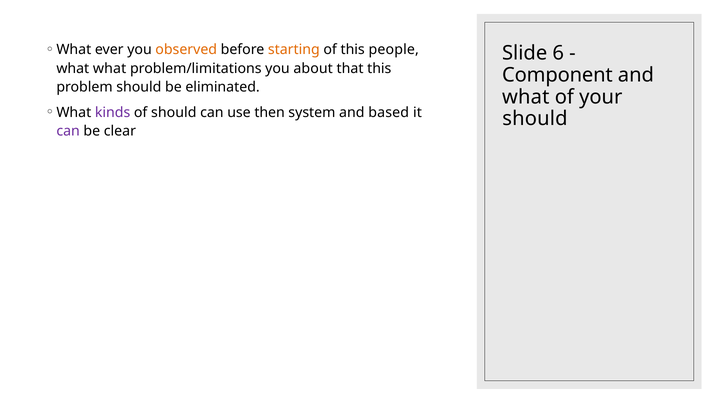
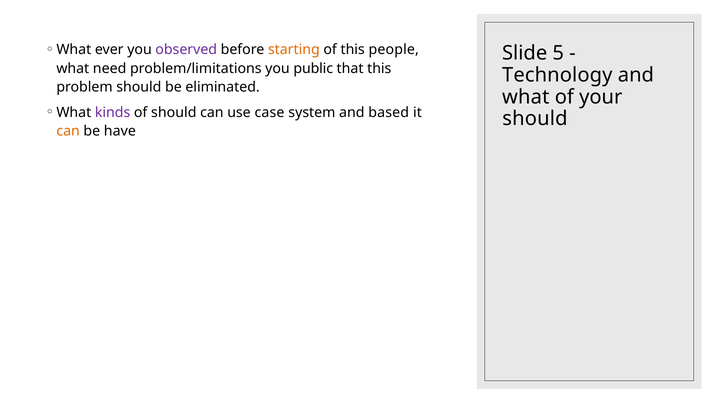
observed colour: orange -> purple (186, 50)
6: 6 -> 5 (558, 53)
what what: what -> need (110, 68)
about: about -> public (313, 68)
Component: Component -> Technology (557, 75)
then: then -> case (269, 112)
can colour: purple -> orange (68, 131)
clear: clear -> have (120, 131)
